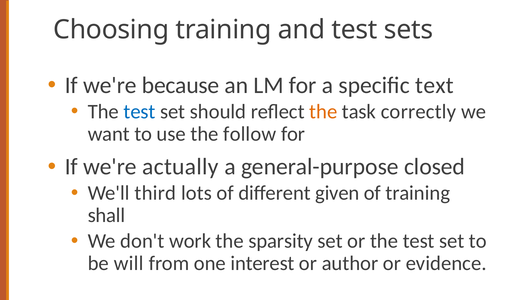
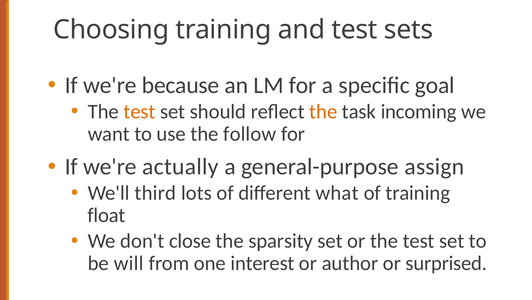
text: text -> goal (435, 85)
test colour: blue -> orange (140, 111)
correctly: correctly -> incoming (419, 111)
closed: closed -> assign (434, 166)
given: given -> what (337, 193)
shall: shall -> float (106, 215)
work: work -> close (190, 240)
evidence: evidence -> surprised (446, 263)
